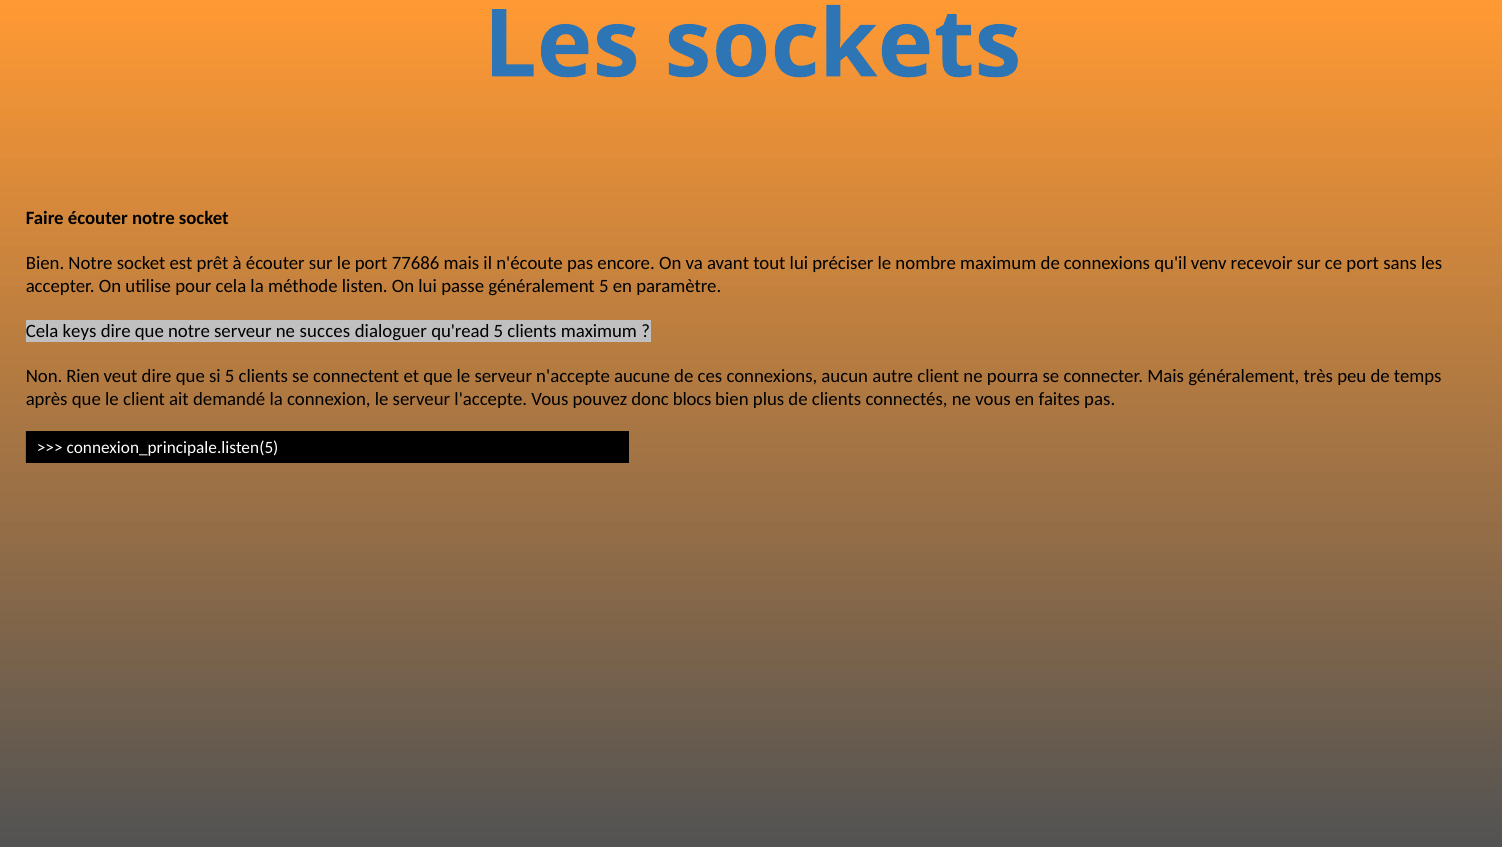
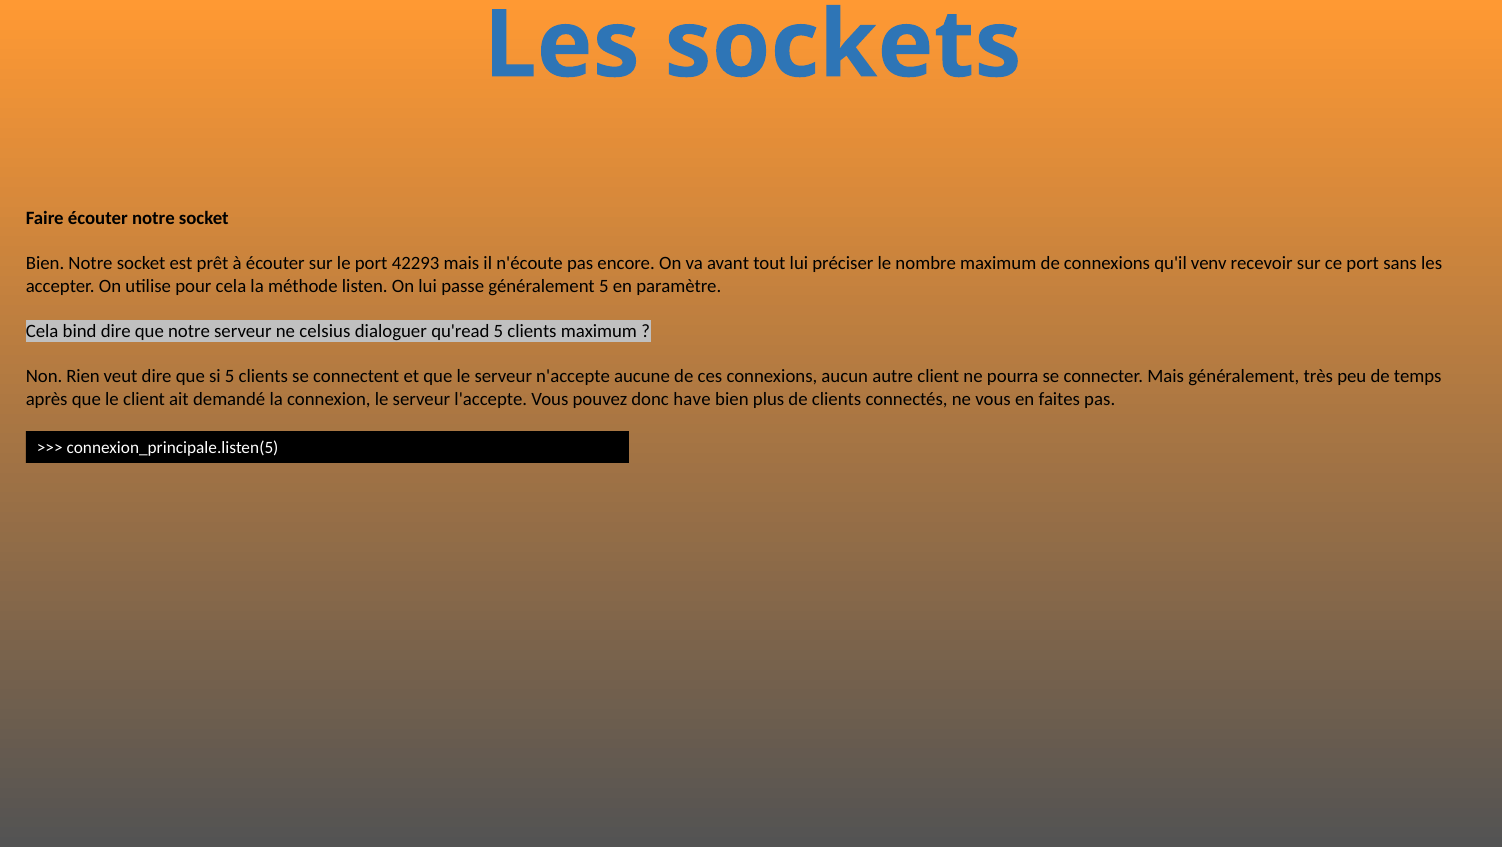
77686: 77686 -> 42293 (416, 263)
keys: keys -> bind (80, 331)
succes: succes -> celsius (325, 331)
blocs: blocs -> have (692, 399)
